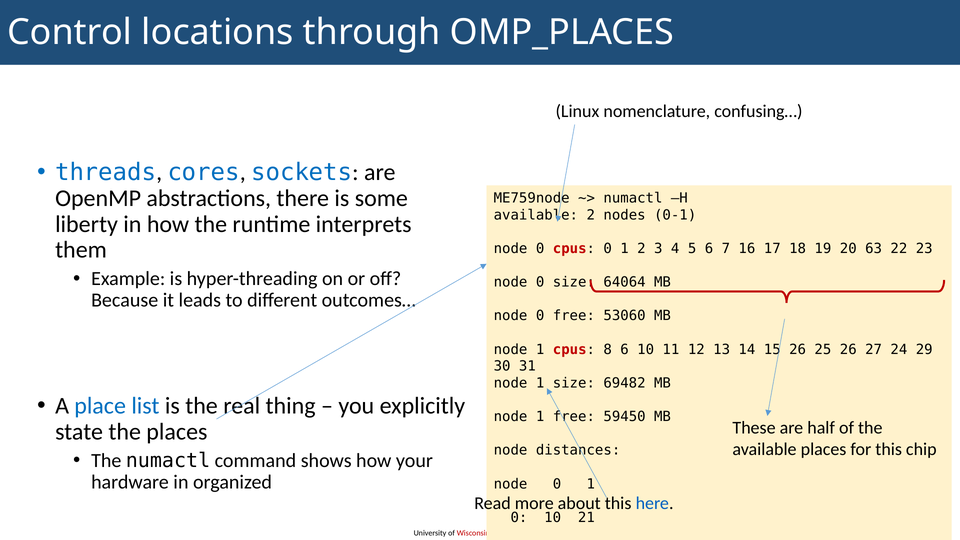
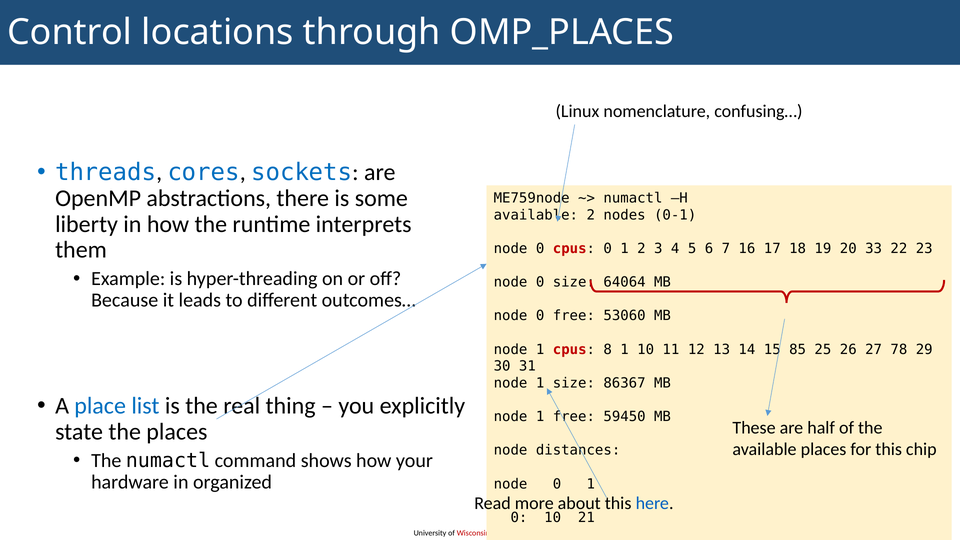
63: 63 -> 33 (874, 249)
8 6: 6 -> 1 (625, 349)
15 26: 26 -> 85 (798, 349)
24: 24 -> 78 (899, 349)
69482: 69482 -> 86367 (625, 383)
